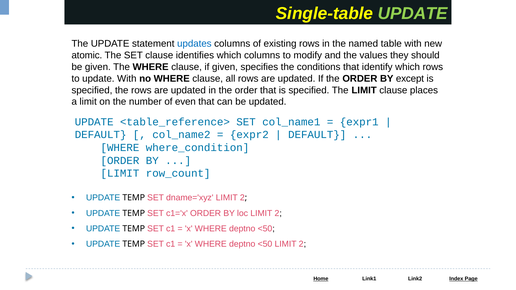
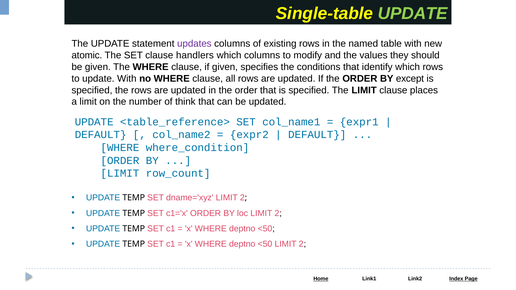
updates colour: blue -> purple (194, 44)
identifies: identifies -> handlers (195, 55)
even: even -> think (185, 102)
